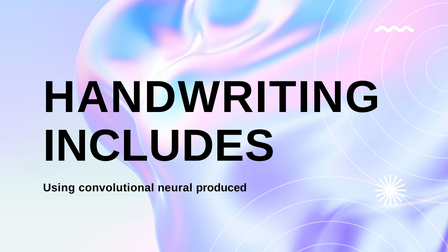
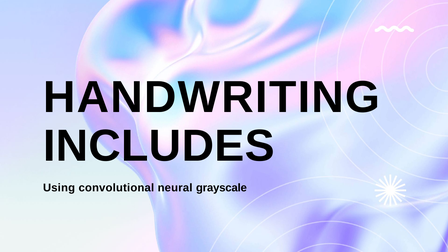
produced: produced -> grayscale (221, 188)
